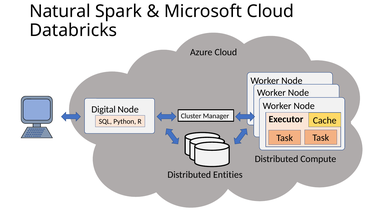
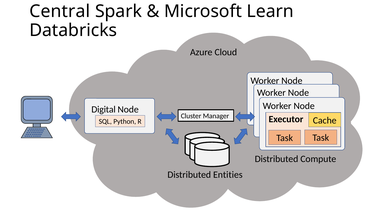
Natural: Natural -> Central (60, 11)
Microsoft Cloud: Cloud -> Learn (270, 11)
